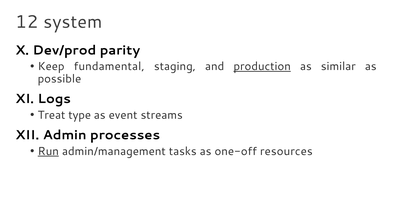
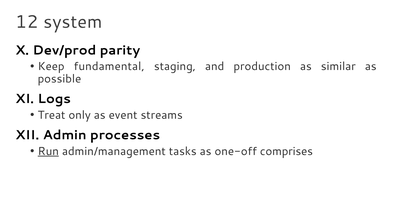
production underline: present -> none (262, 66)
type: type -> only (80, 115)
resources: resources -> comprises (286, 151)
